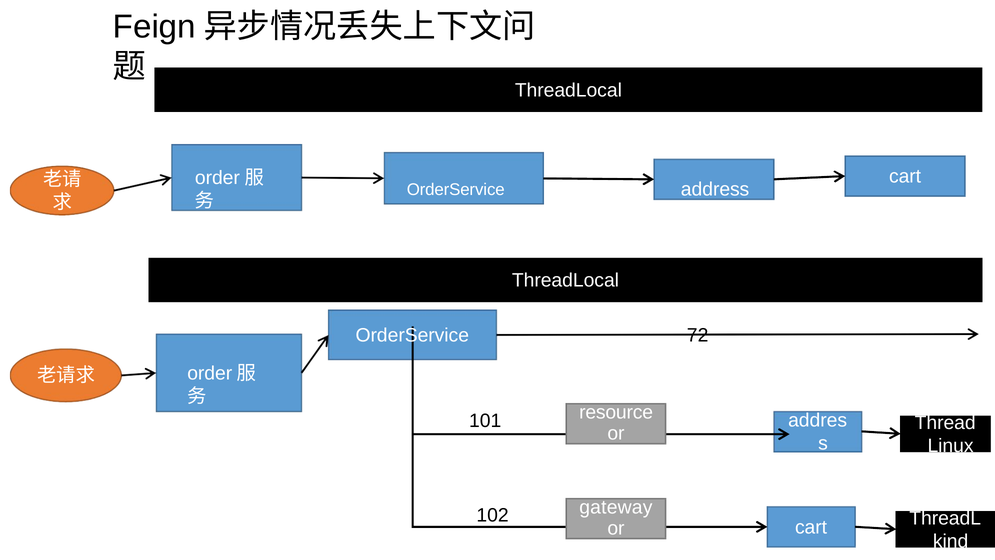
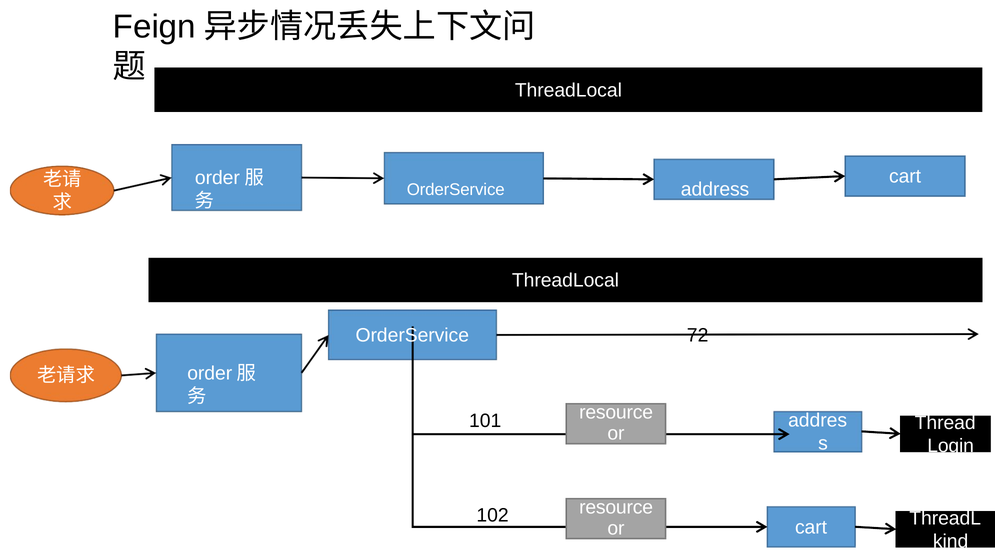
Linux: Linux -> Login (951, 446)
gateway: gateway -> resource (616, 507)
